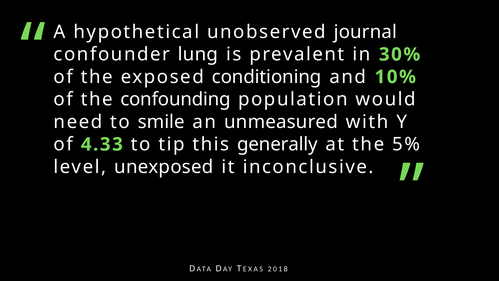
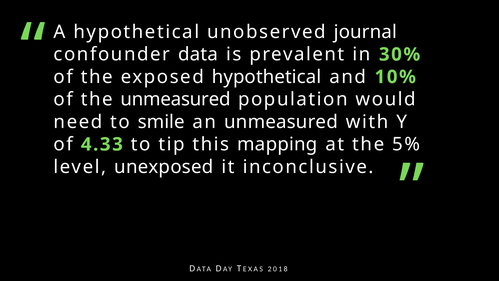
lung: lung -> data (198, 54)
exposed conditioning: conditioning -> hypothetical (267, 77)
the confounding: confounding -> unmeasured (176, 99)
generally: generally -> mapping (277, 144)
